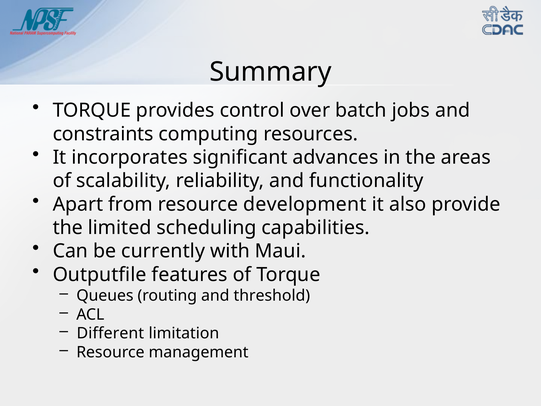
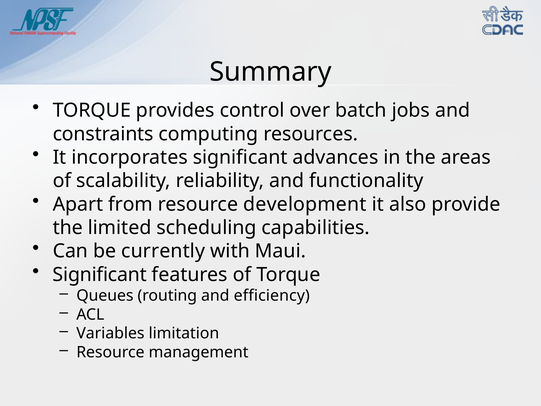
Outputfile: Outputfile -> Significant (100, 274)
threshold: threshold -> efficiency (272, 295)
Different: Different -> Variables (110, 333)
